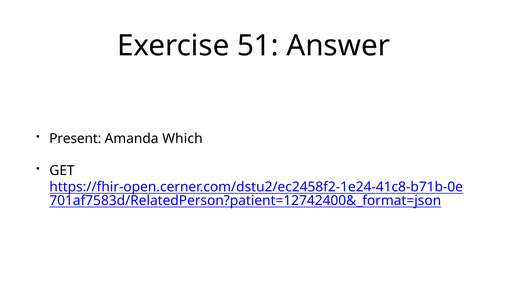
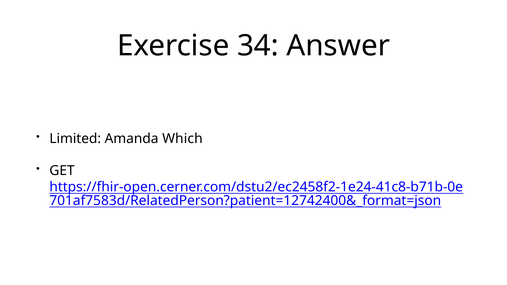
51: 51 -> 34 (258, 46)
Present: Present -> Limited (75, 139)
